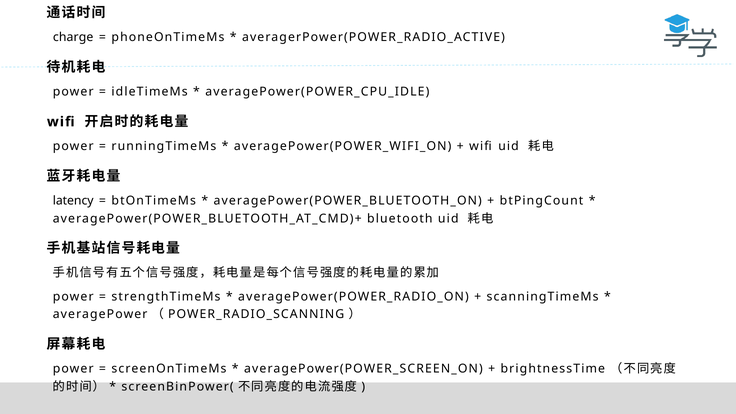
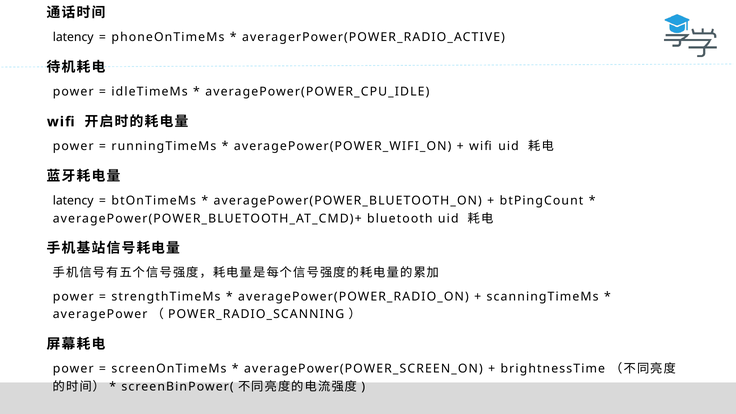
charge: charge -> latency (73, 37)
